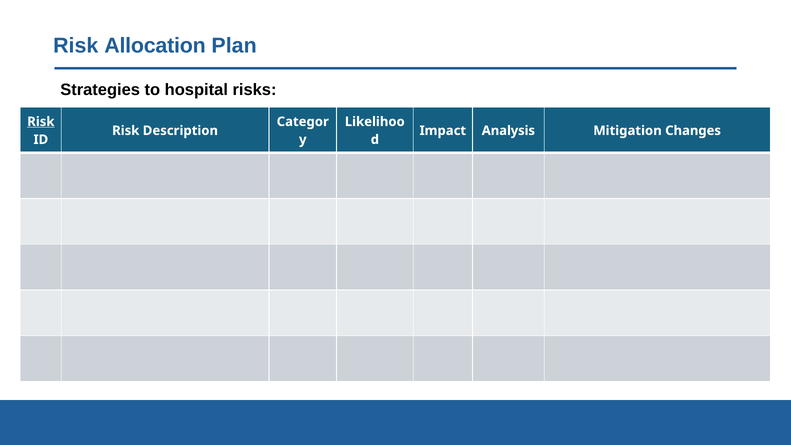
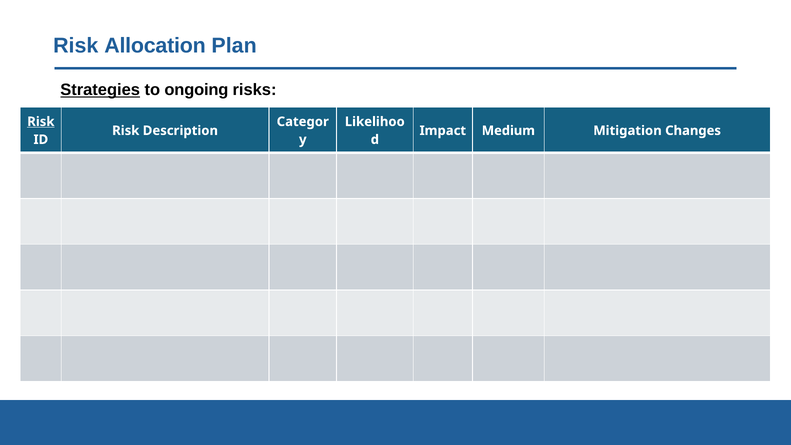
Strategies underline: none -> present (100, 90)
hospital: hospital -> ongoing (196, 90)
Analysis: Analysis -> Medium (508, 131)
